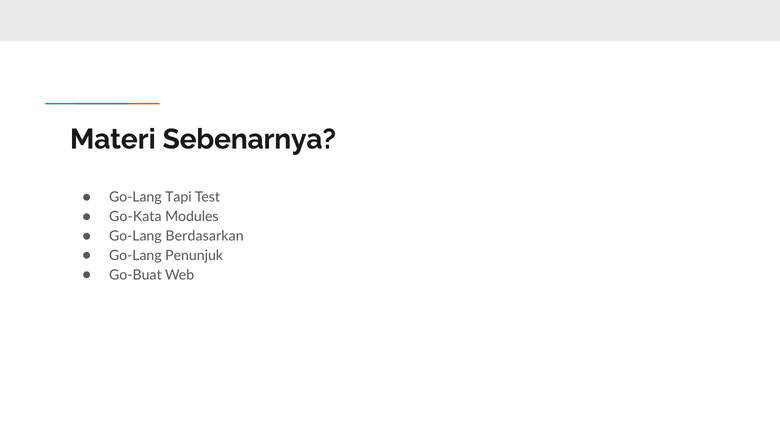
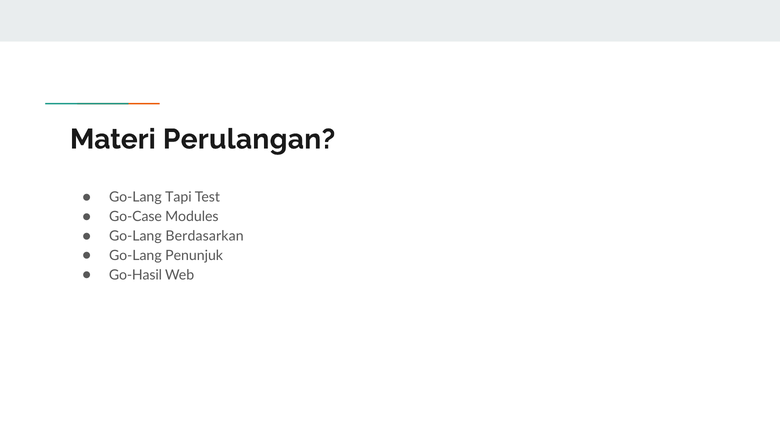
Sebenarnya: Sebenarnya -> Perulangan (249, 139)
Go-Kata: Go-Kata -> Go-Case (135, 217)
Go-Buat: Go-Buat -> Go-Hasil (135, 275)
